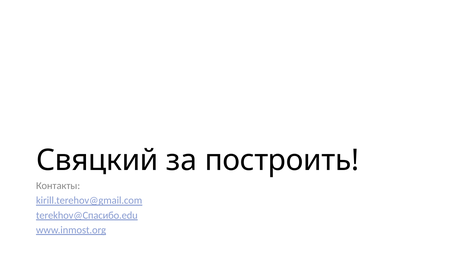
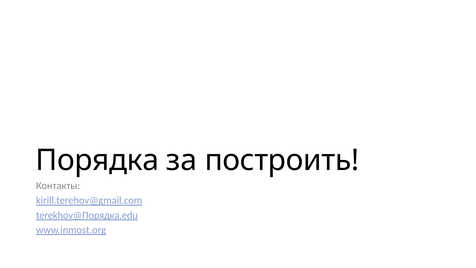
Свяцкий: Свяцкий -> Порядка (97, 160)
terekhov@Спасибо.edu: terekhov@Спасибо.edu -> terekhov@Порядка.edu (87, 215)
